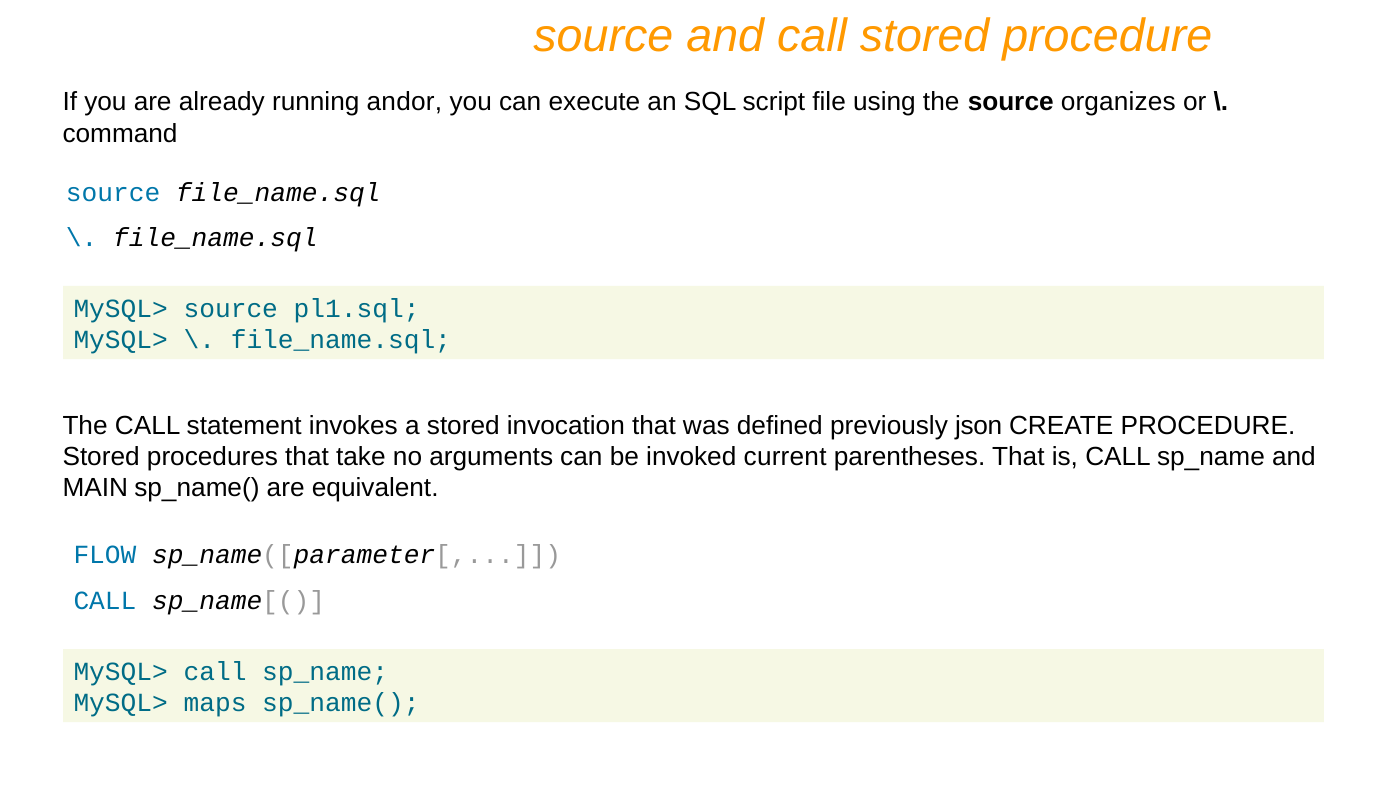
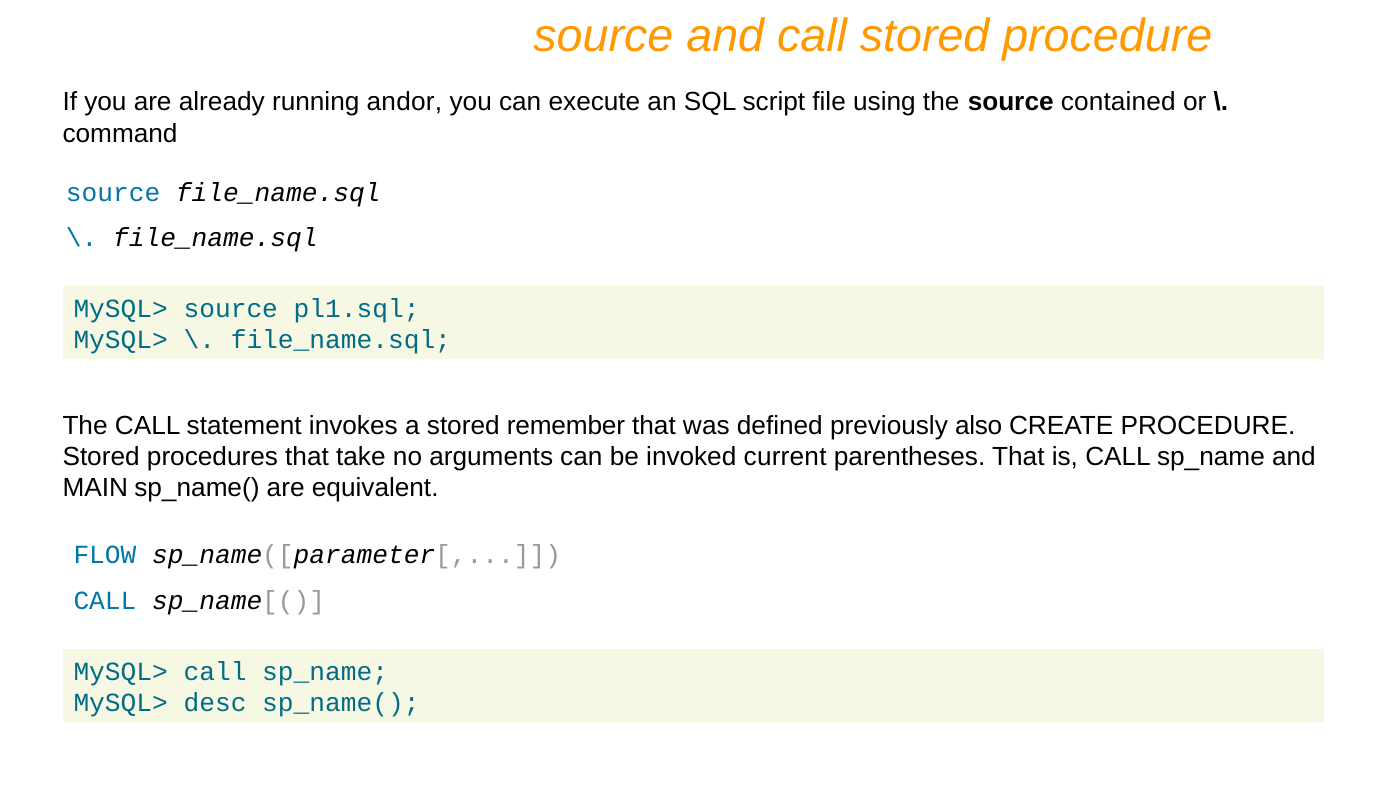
organizes: organizes -> contained (1118, 102)
invocation: invocation -> remember (566, 426)
json: json -> also (979, 426)
maps: maps -> desc (215, 703)
